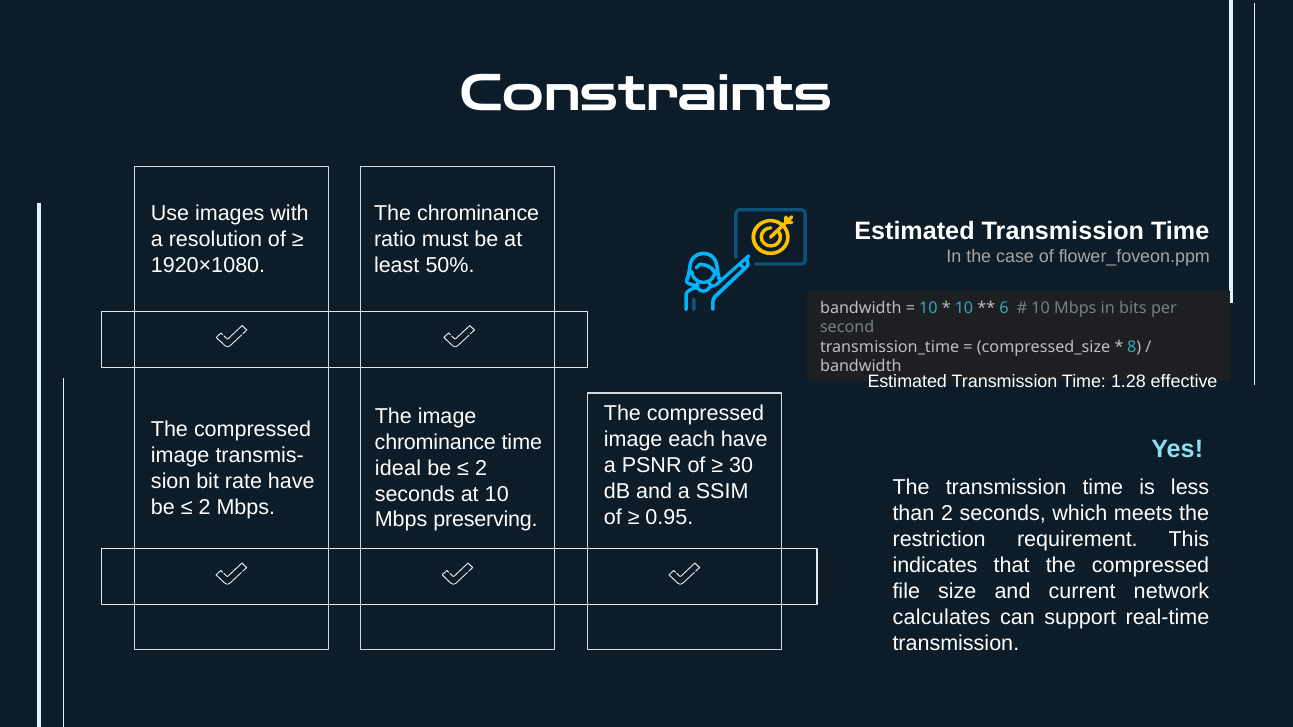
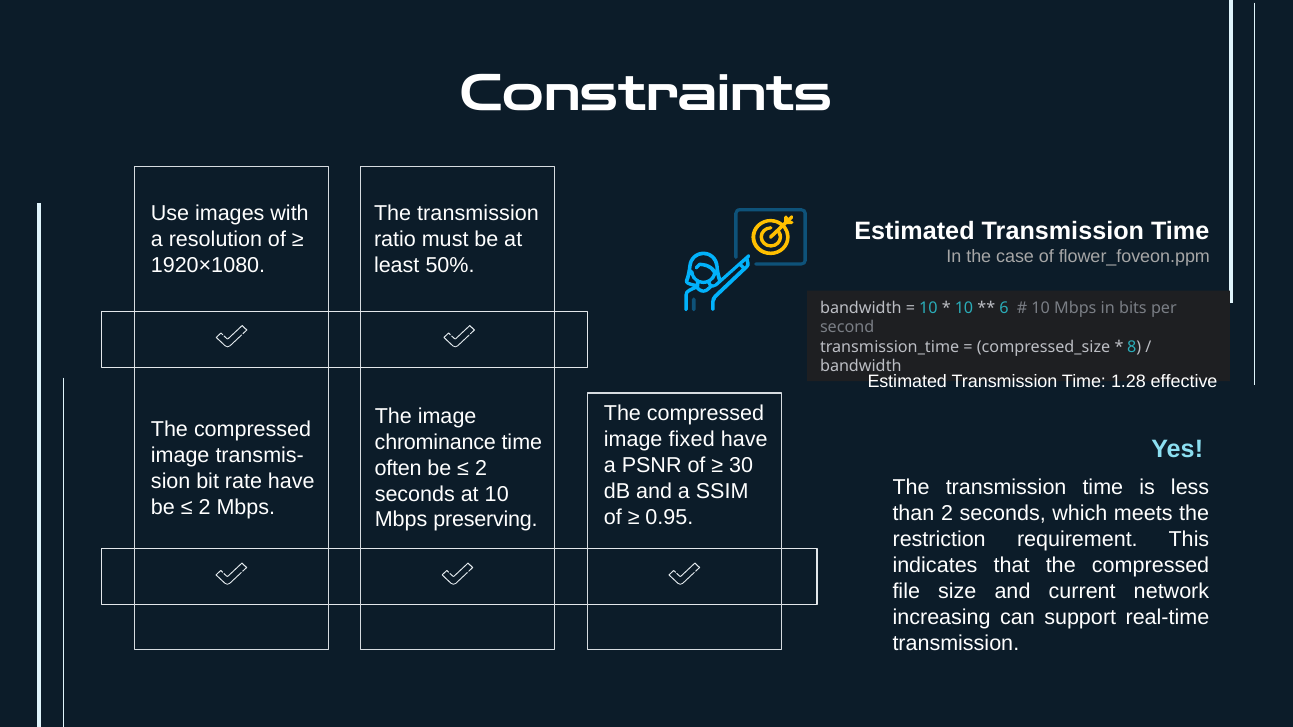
chrominance: chrominance -> transmission (478, 214)
each: each -> fixed (692, 440)
ideal: ideal -> often (398, 468)
calculates: calculates -> increasing (942, 617)
